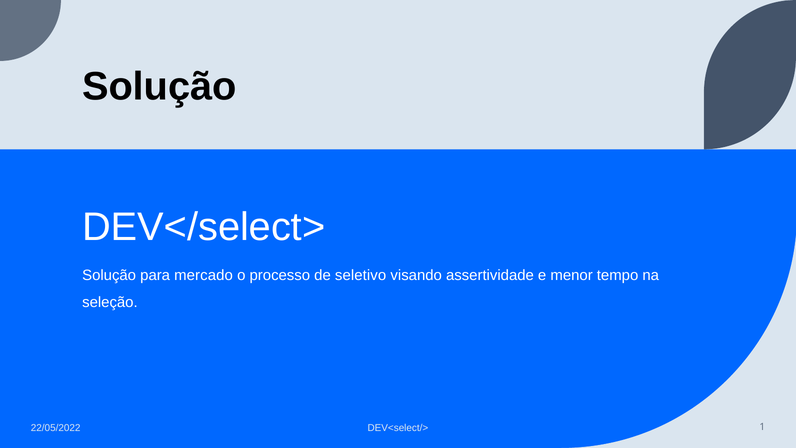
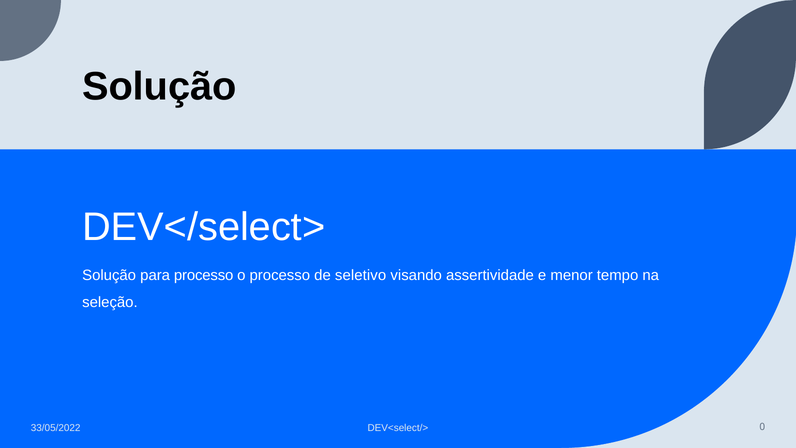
para mercado: mercado -> processo (204, 275)
22/05/2022: 22/05/2022 -> 33/05/2022 (56, 428)
1: 1 -> 0 (762, 427)
